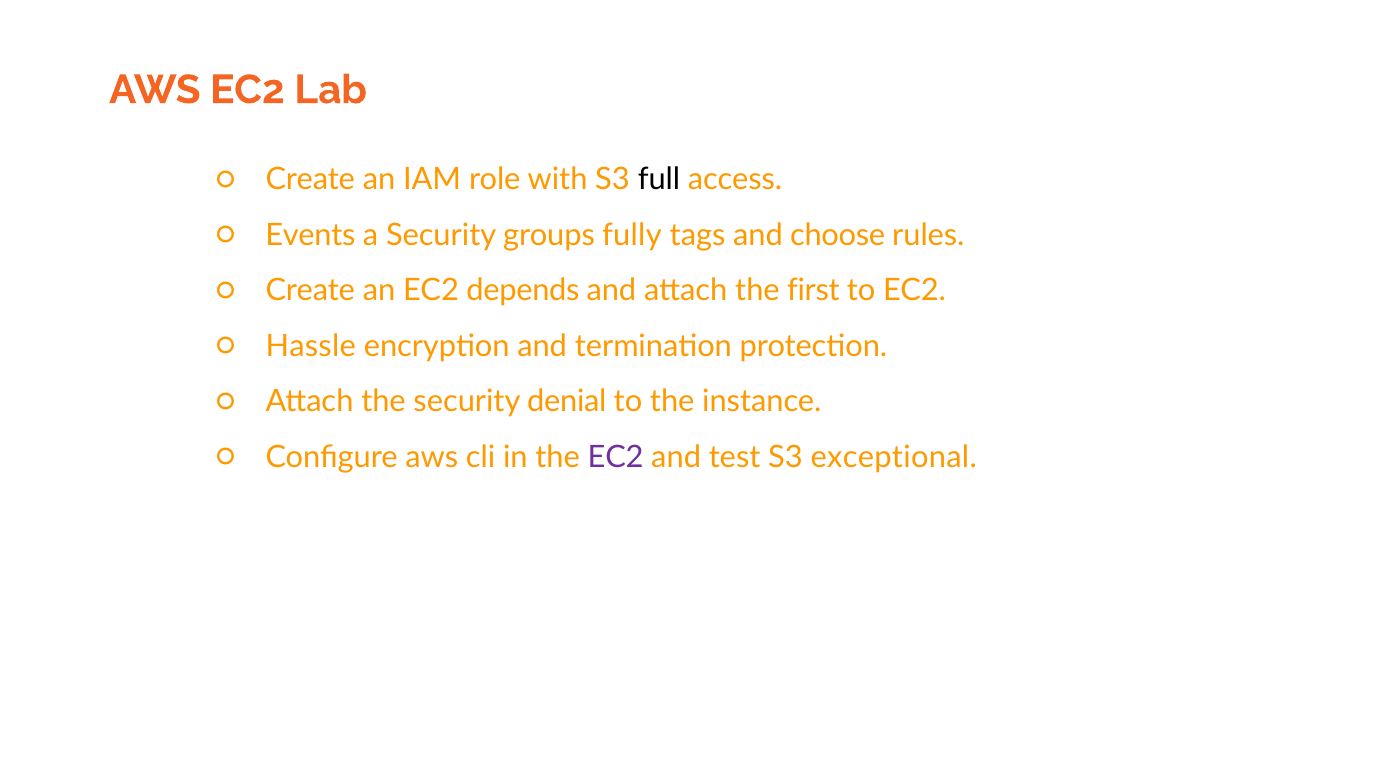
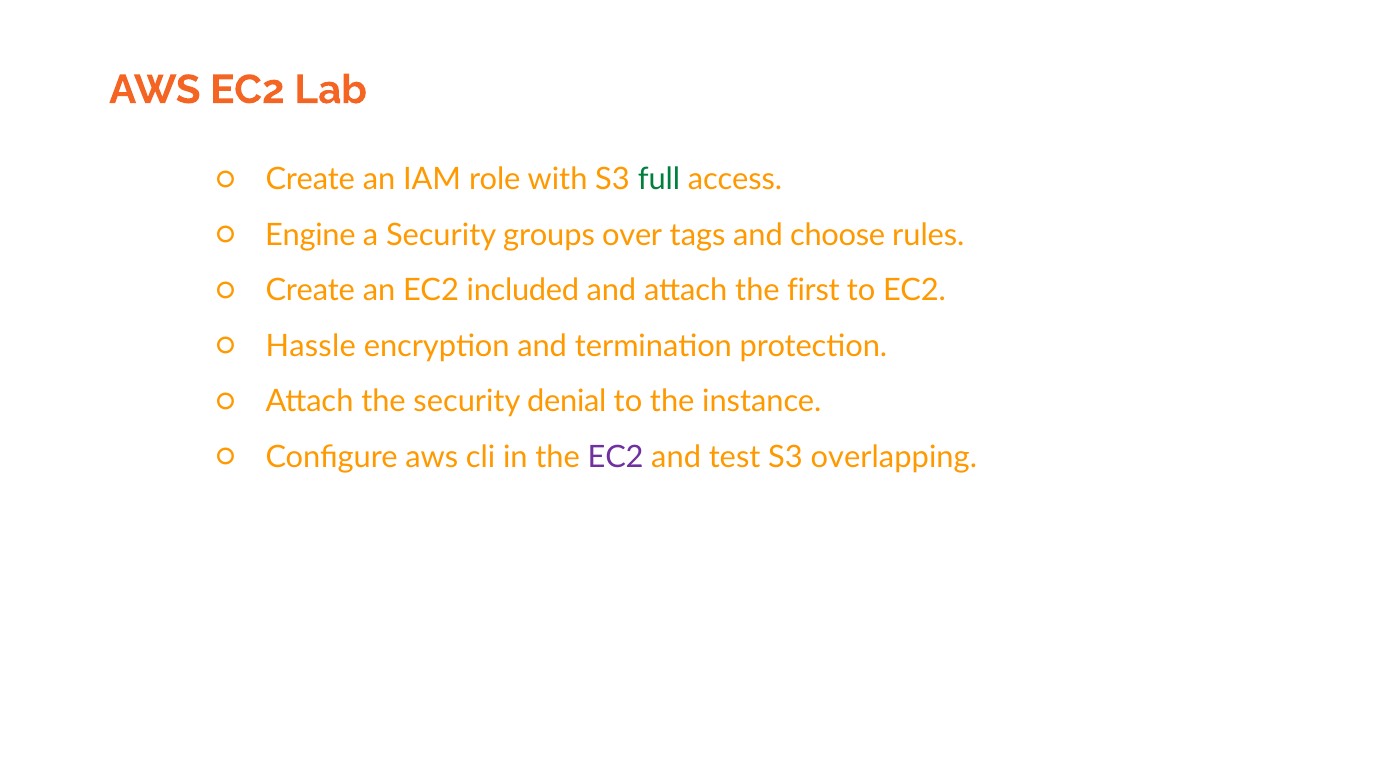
full colour: black -> green (659, 180)
Events: Events -> Engine (310, 235)
fully: fully -> over (632, 235)
depends: depends -> included (523, 291)
exceptional: exceptional -> overlapping (894, 457)
